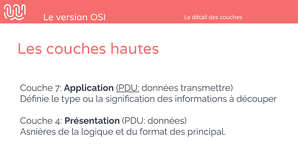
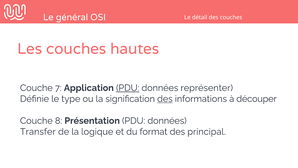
version: version -> général (72, 17)
transmettre: transmettre -> représenter (207, 88)
des underline: none -> present (165, 99)
4: 4 -> 8 (59, 120)
Asnières: Asnières -> Transfer (38, 131)
